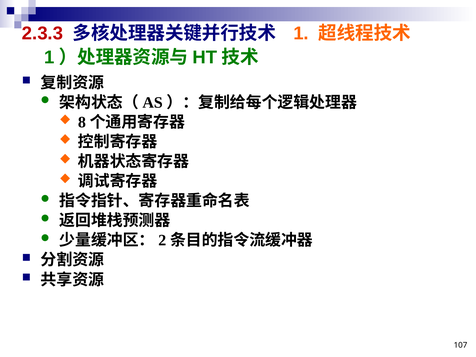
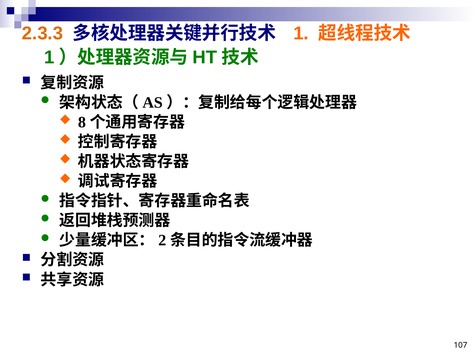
2.3.3 colour: red -> orange (42, 33)
